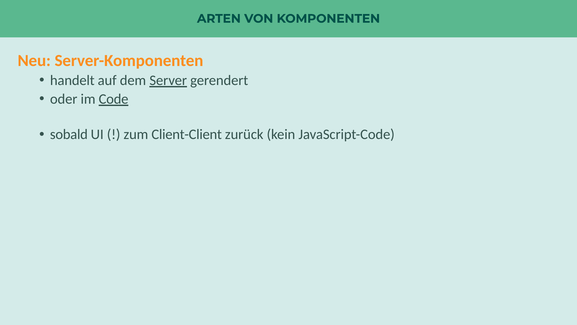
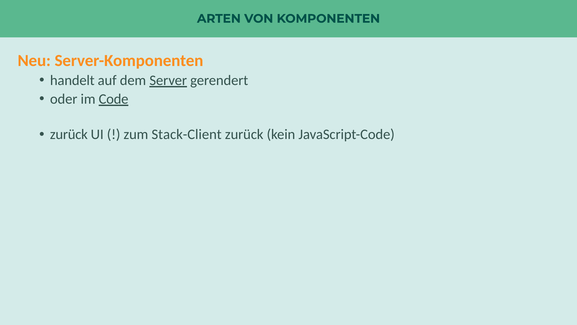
sobald: sobald -> zurück (69, 134)
Client-Client: Client-Client -> Stack-Client (187, 134)
